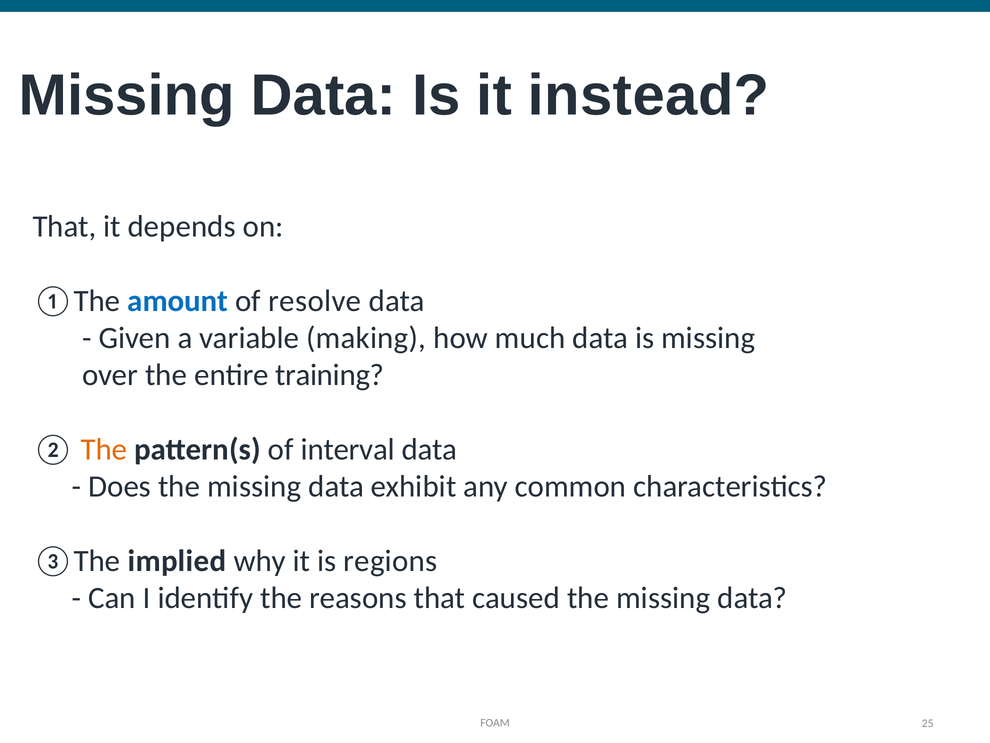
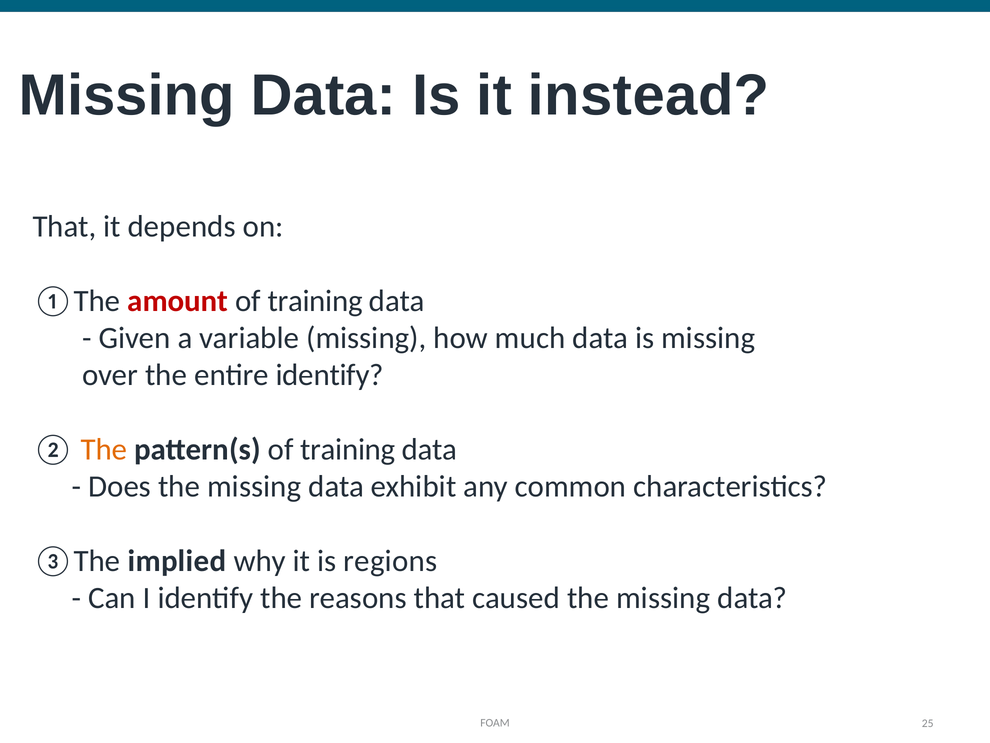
amount colour: blue -> red (178, 301)
resolve: resolve -> training (315, 301)
variable making: making -> missing (366, 338)
entire training: training -> identify (330, 375)
pattern(s of interval: interval -> training (348, 450)
